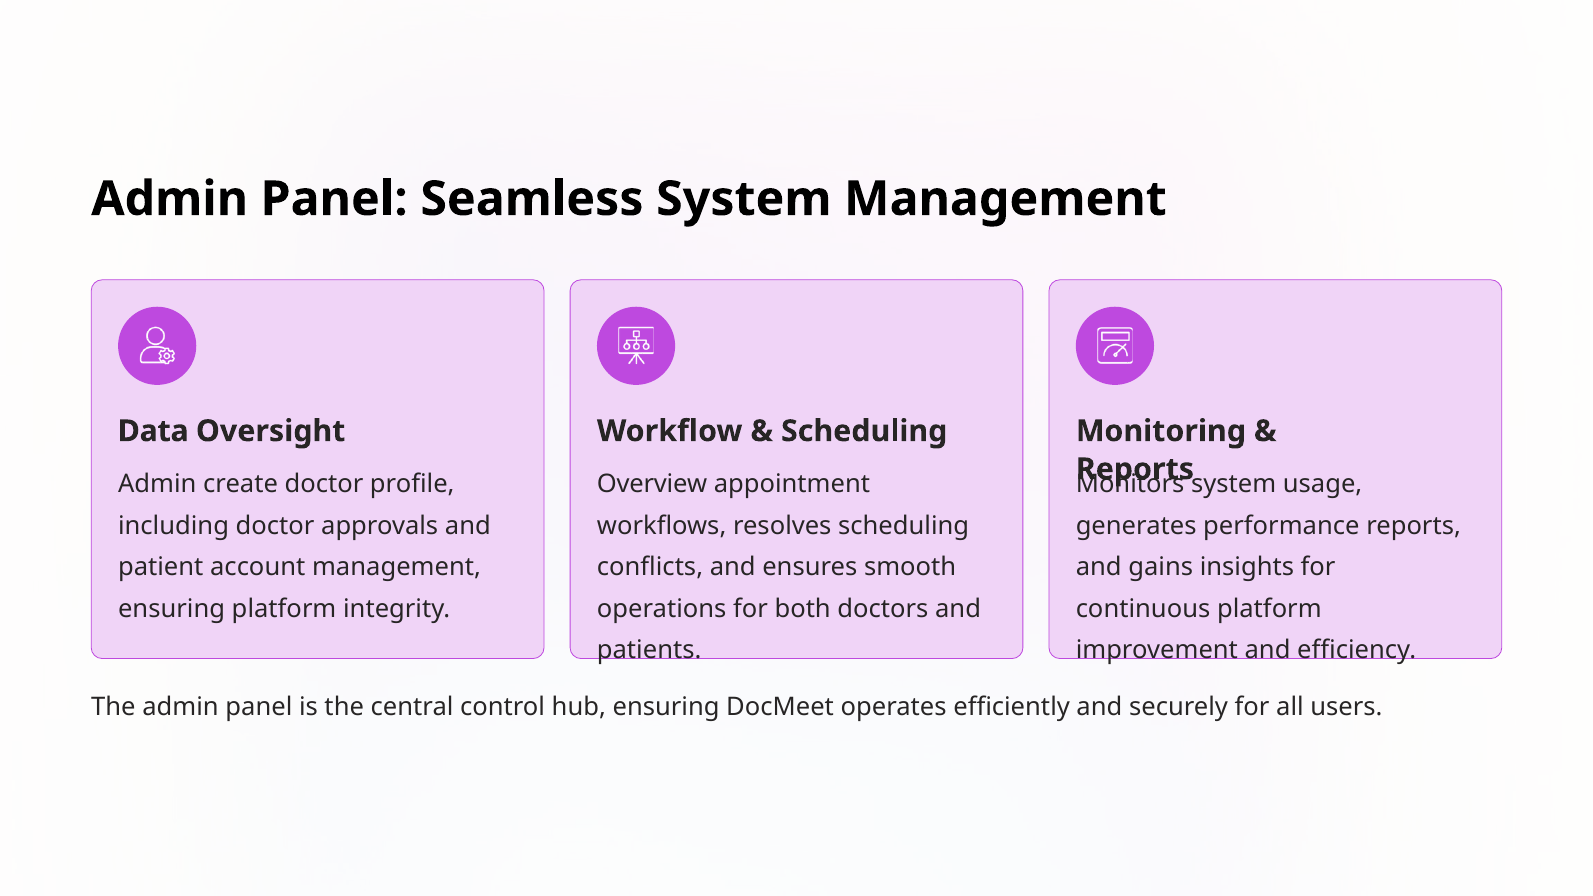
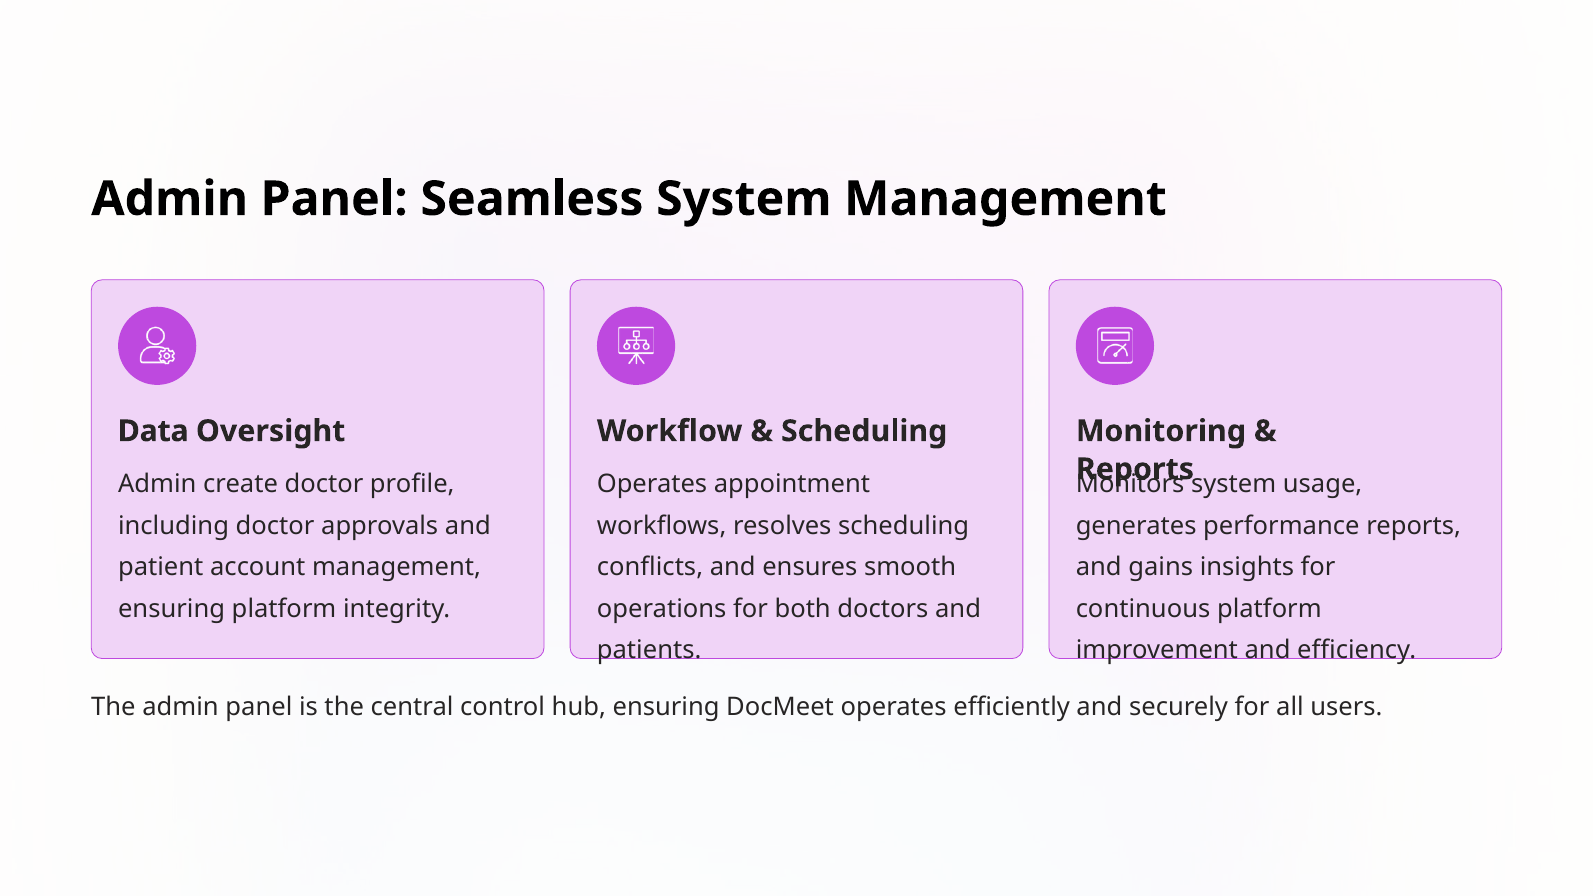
Overview: Overview -> Operates (652, 485)
